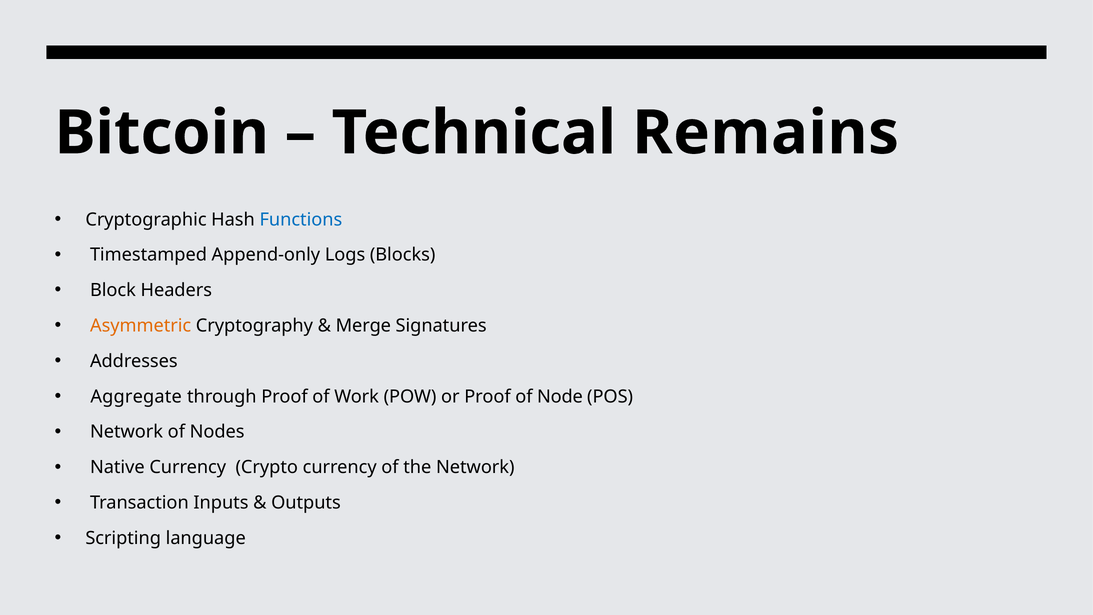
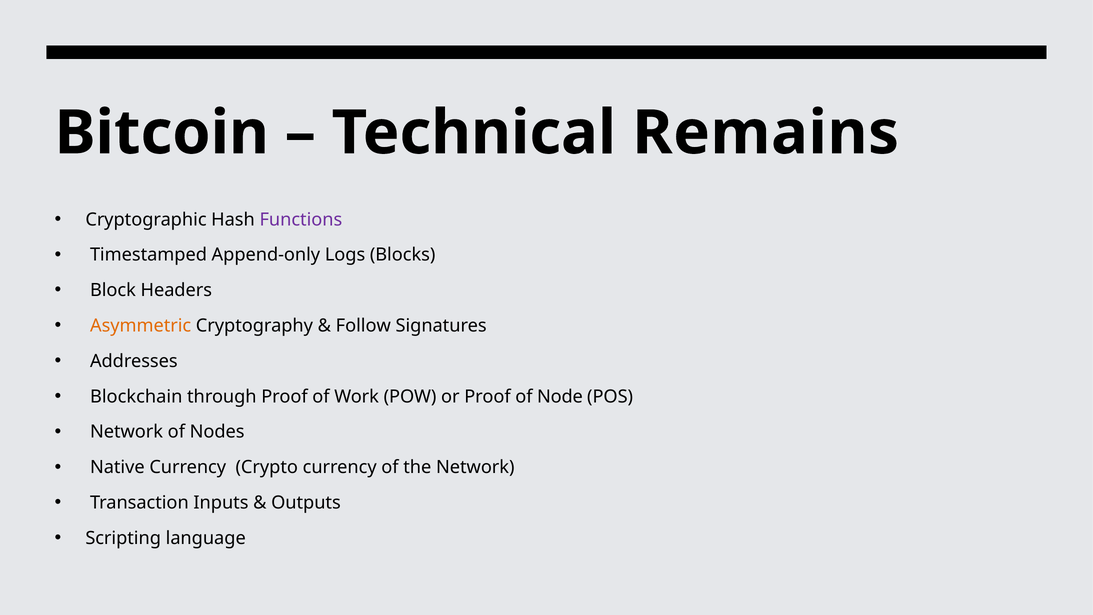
Functions colour: blue -> purple (301, 219)
Merge: Merge -> Follow (363, 326)
Aggregate: Aggregate -> Blockchain (136, 396)
